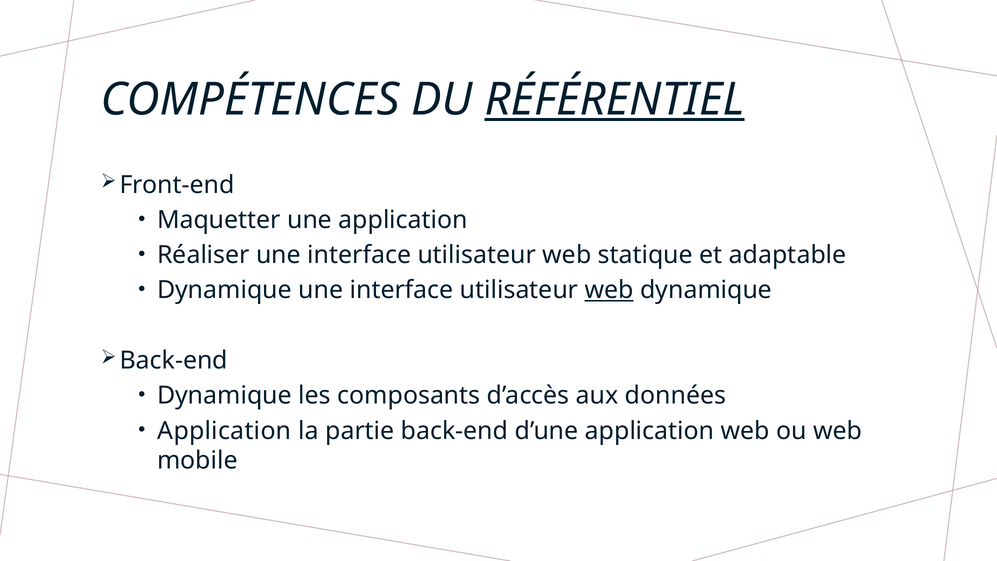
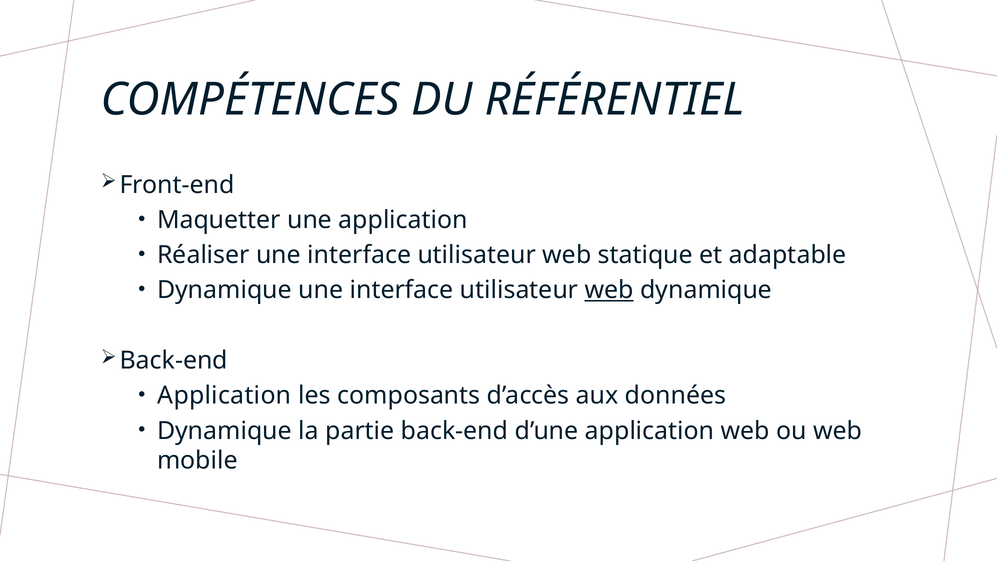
RÉFÉRENTIEL underline: present -> none (615, 100)
Dynamique: Dynamique -> Application (224, 396)
Application: Application -> Dynamique (224, 431)
